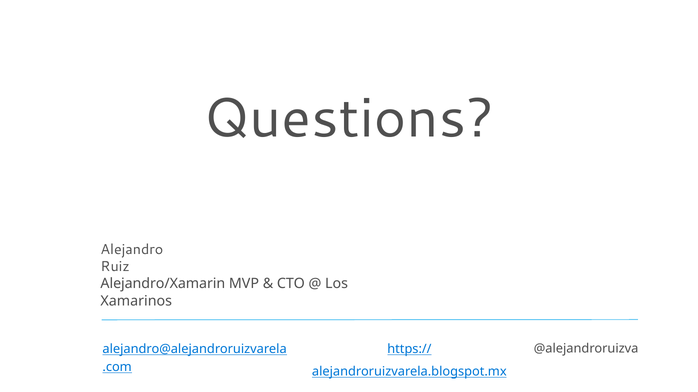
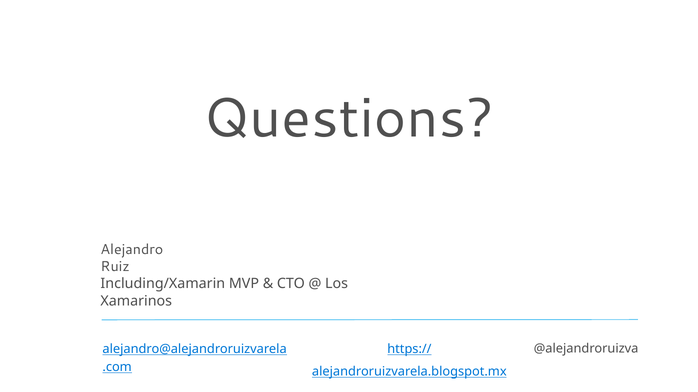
Alejandro/Xamarin: Alejandro/Xamarin -> Including/Xamarin (163, 284)
